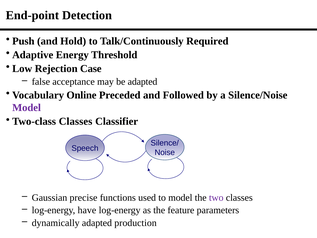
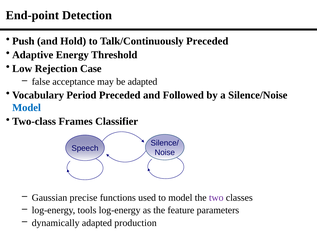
Talk/Continuously Required: Required -> Preceded (207, 41)
Online: Online -> Period (81, 95)
Model colour: purple -> blue (27, 108)
Two-class Classes: Classes -> Frames (76, 121)
have: have -> tools (87, 210)
